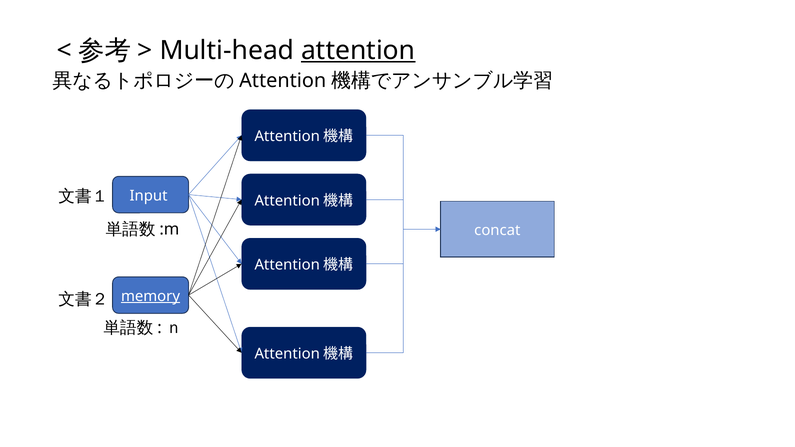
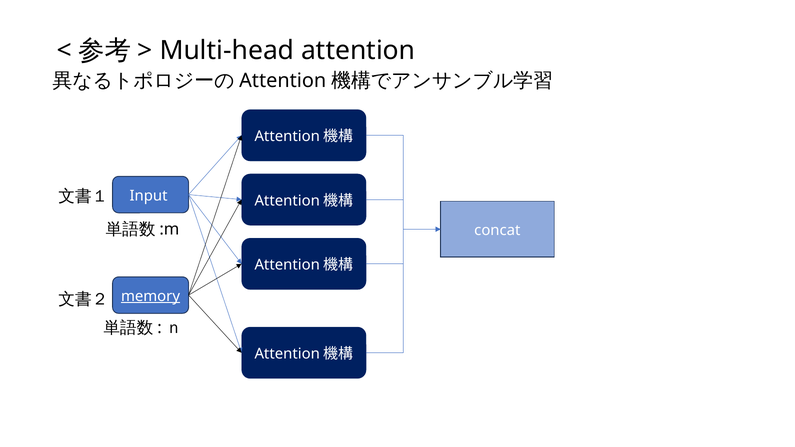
attention underline: present -> none (358, 51)
